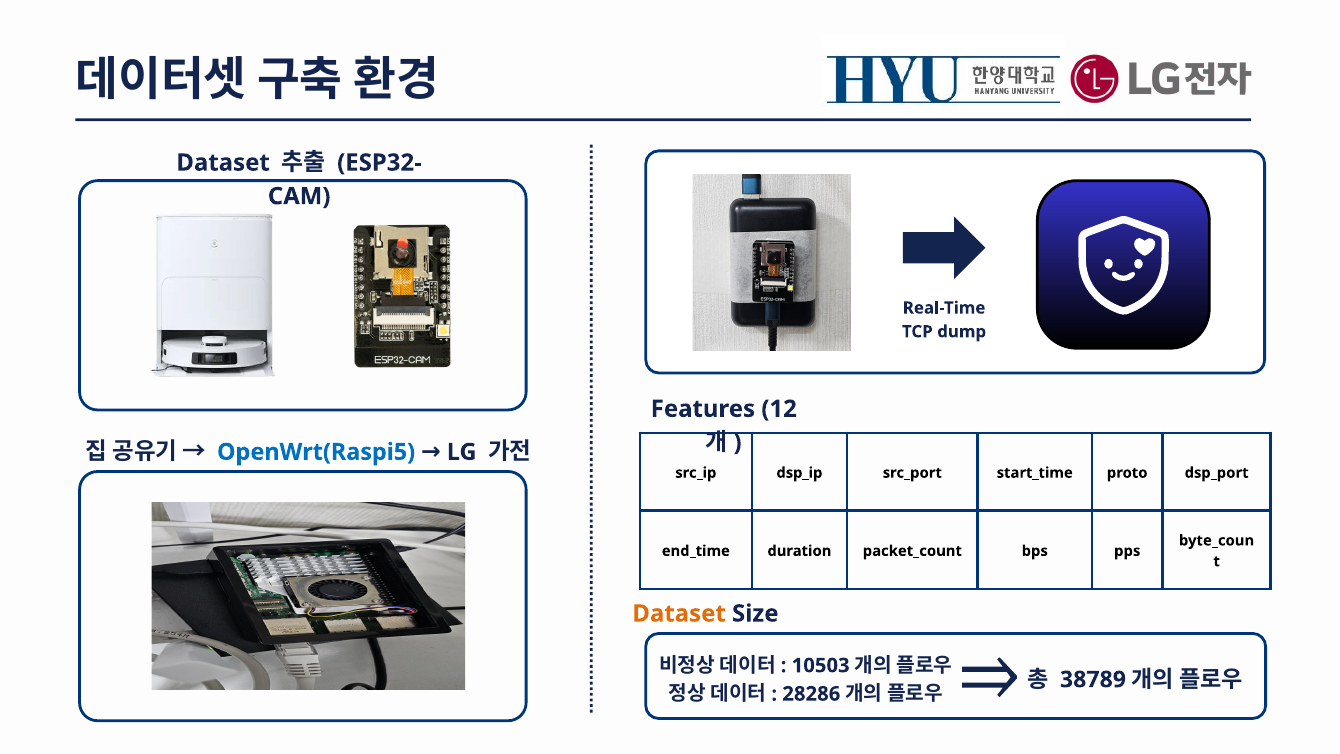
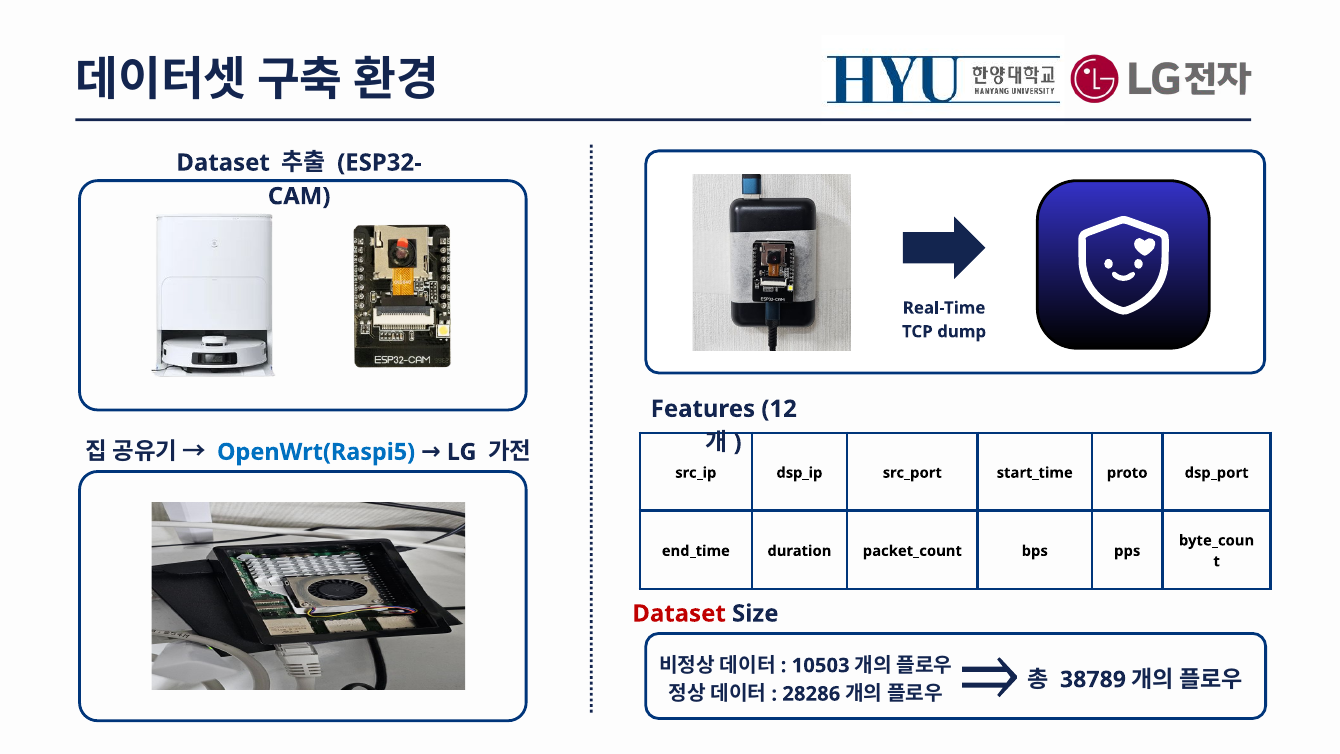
Dataset colour: orange -> red (679, 613)
